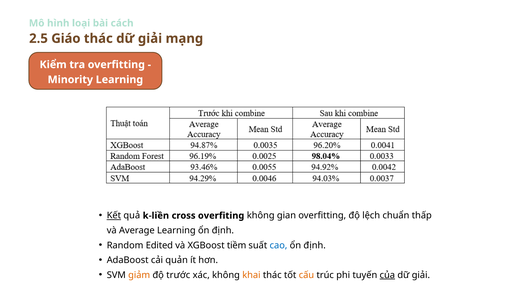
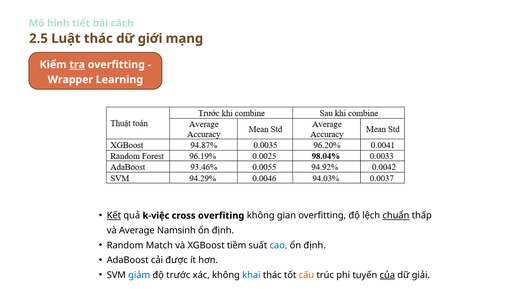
loại: loại -> tiết (81, 23)
Giáo: Giáo -> Luật (66, 38)
thác dữ giải: giải -> giới (150, 38)
tra underline: none -> present (77, 65)
Minority: Minority -> Wrapper (70, 80)
k-liền: k-liền -> k-việc (156, 215)
chuẩn underline: none -> present (396, 215)
Average Learning: Learning -> Namsinh (176, 230)
Edited: Edited -> Match (159, 245)
quản: quản -> được (177, 260)
giảm colour: orange -> blue (139, 275)
khai colour: orange -> blue (251, 275)
